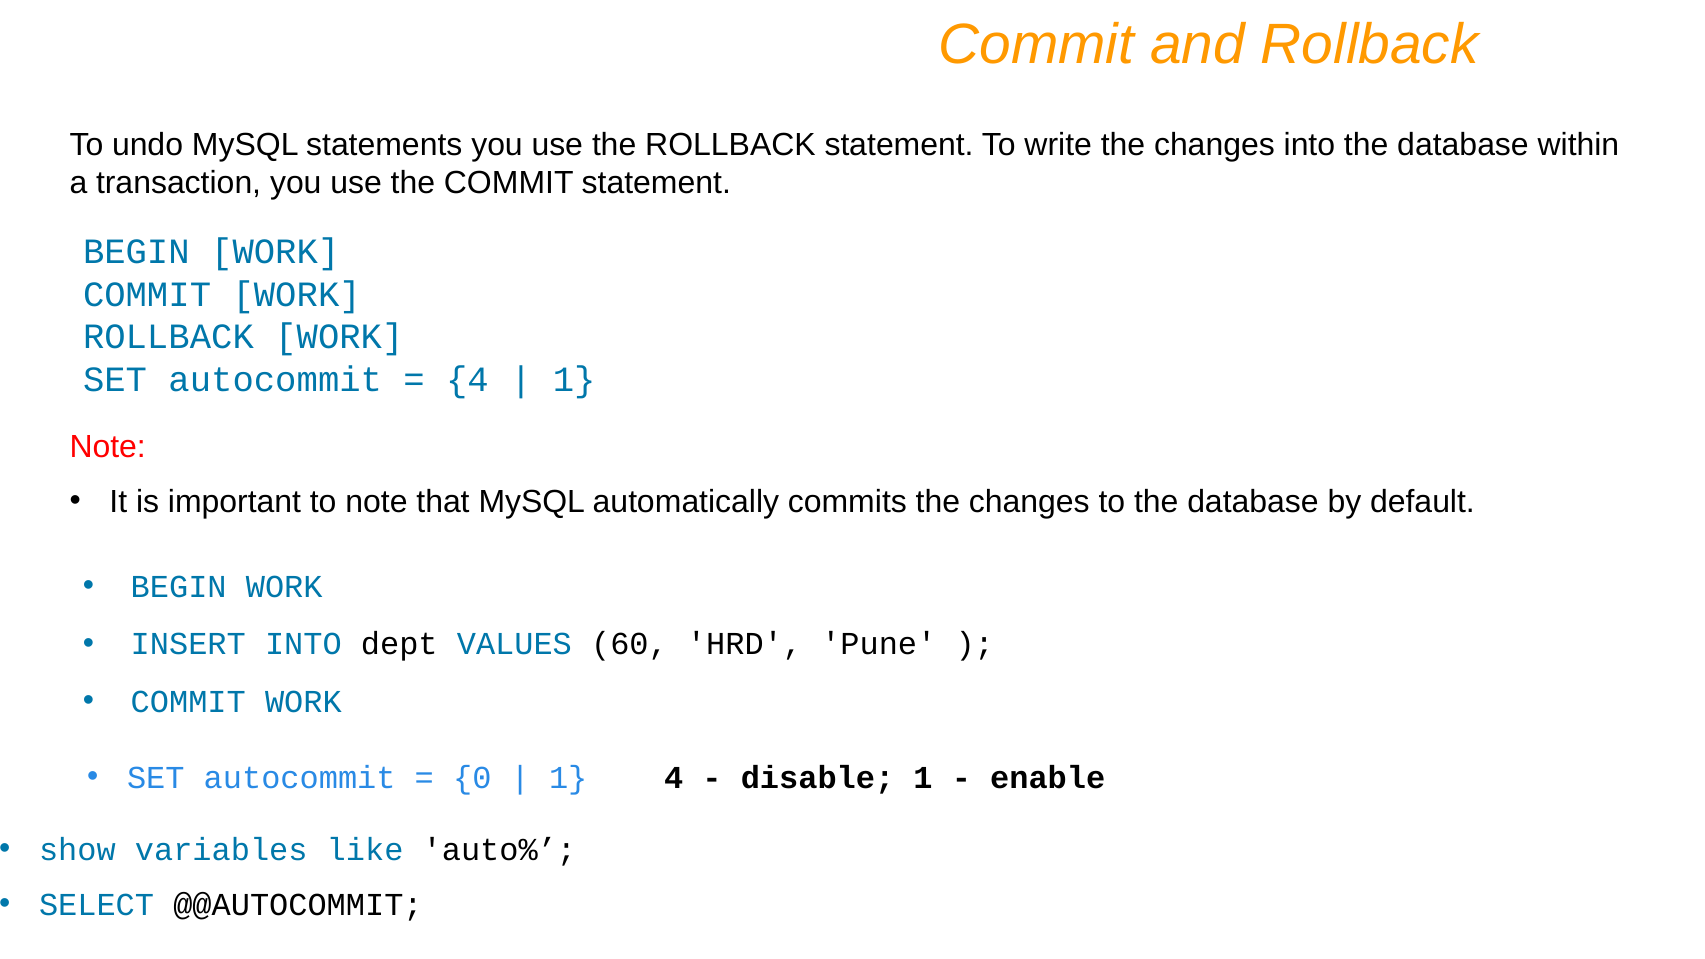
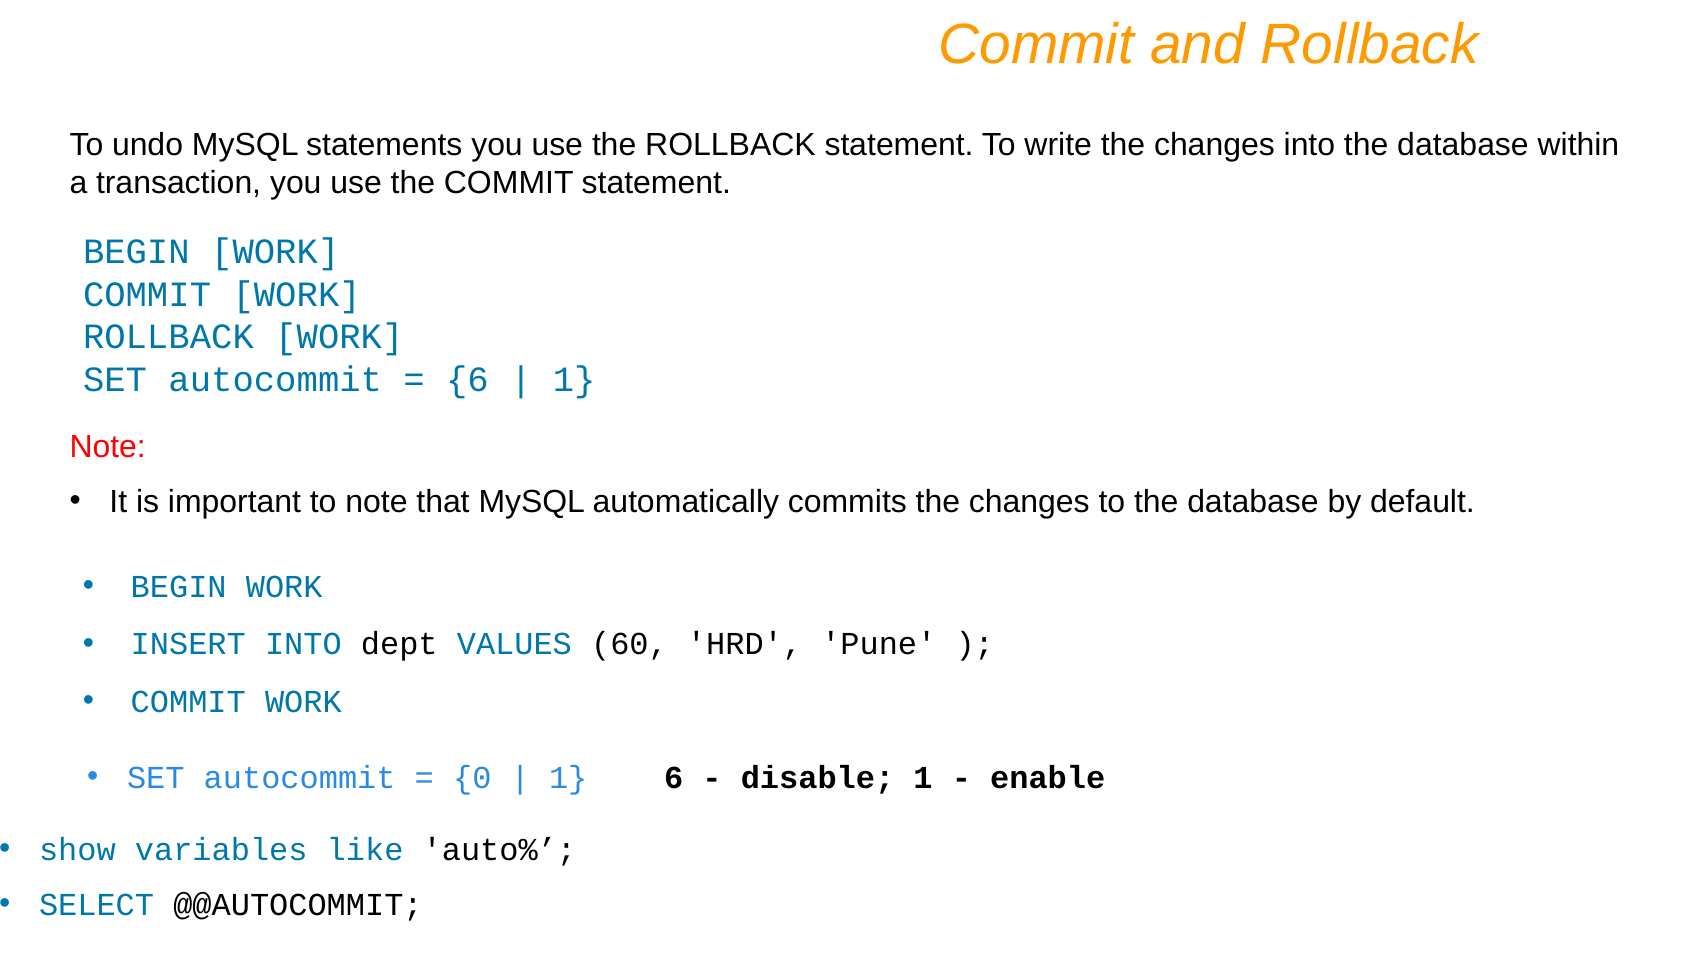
4: 4 -> 6 (467, 380)
1 4: 4 -> 6 (674, 778)
